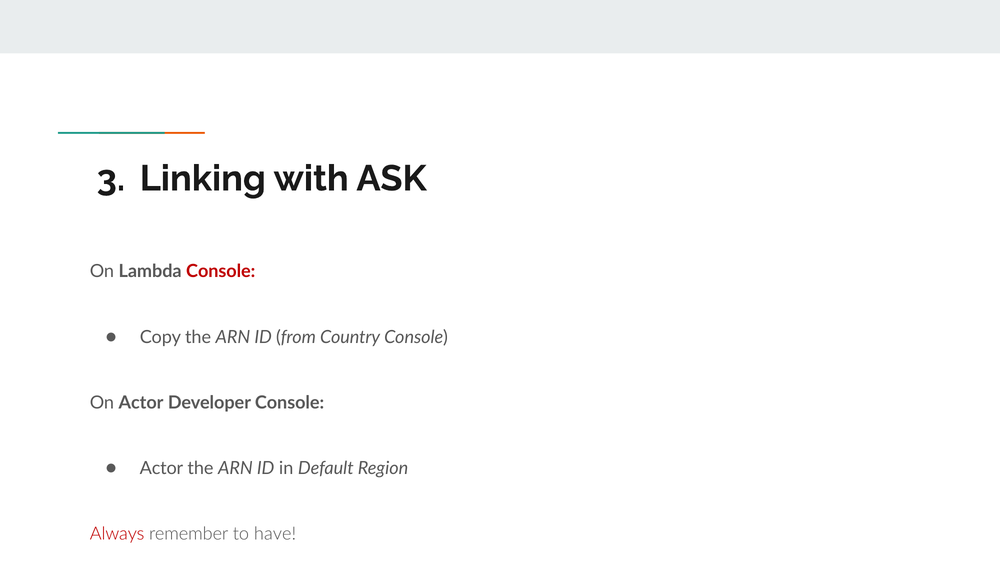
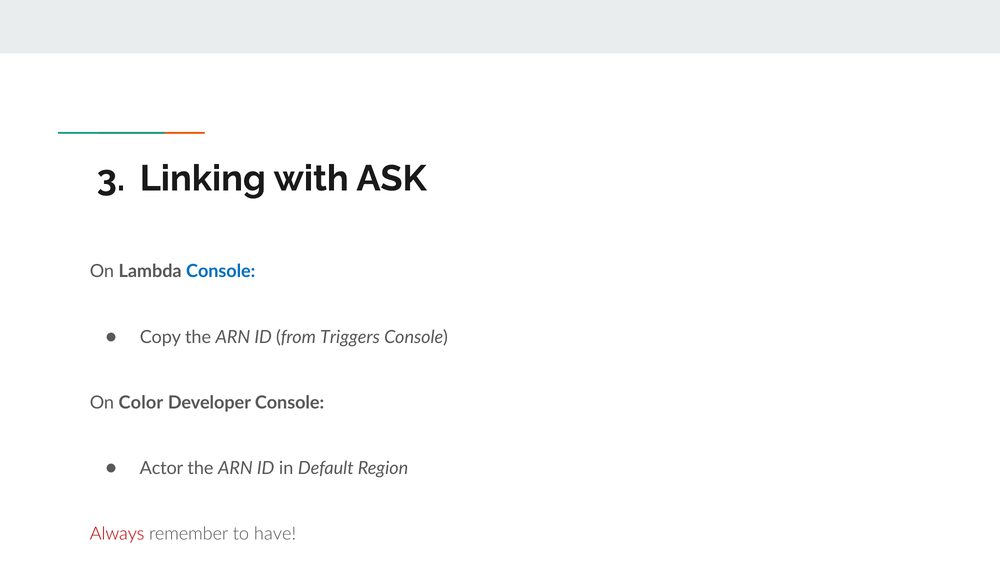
Console colour: red -> blue (221, 271)
Country: Country -> Triggers (350, 337)
On Actor: Actor -> Color (141, 402)
